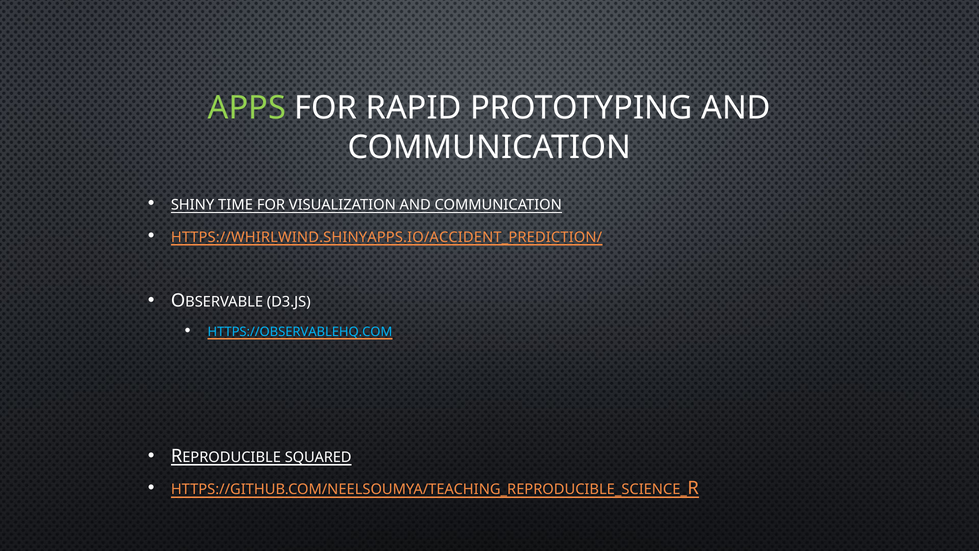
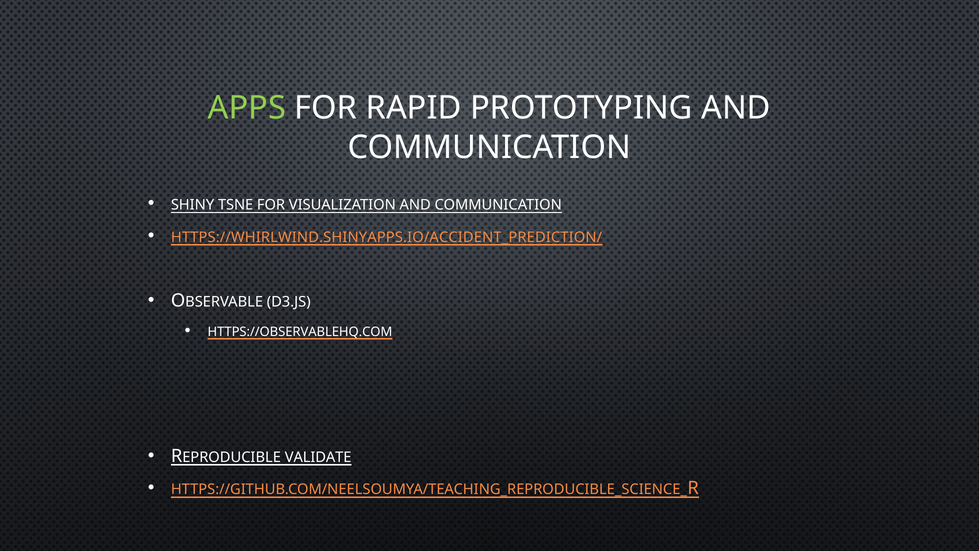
TIME: TIME -> TSNE (236, 205)
HTTPS://OBSERVABLEHQ.COM colour: light blue -> white (300, 332)
SQUARED: SQUARED -> VALIDATE (318, 457)
